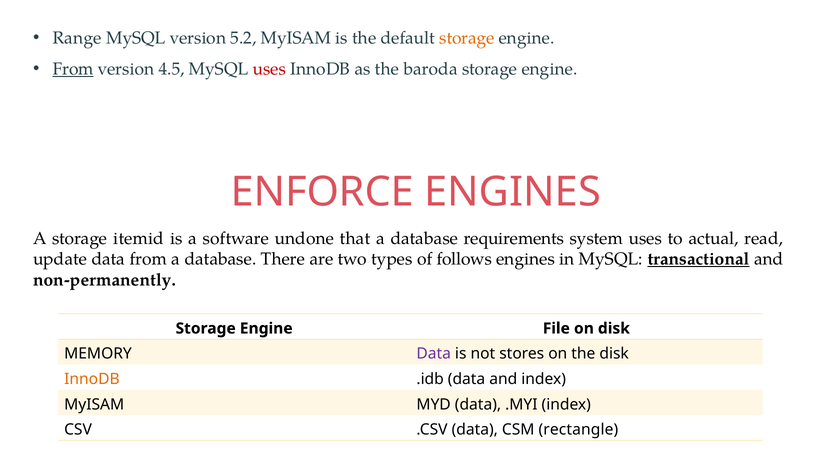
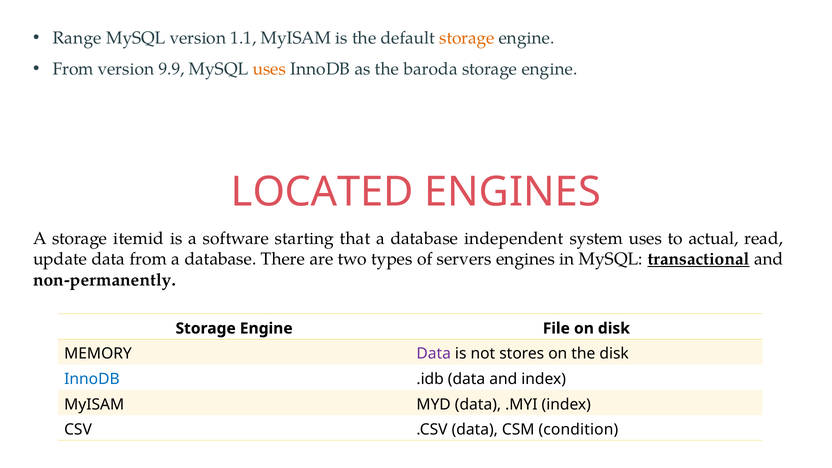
5.2: 5.2 -> 1.1 (243, 38)
From underline: present -> none (73, 69)
4.5: 4.5 -> 9.9 (172, 69)
uses colour: red -> orange (269, 69)
ENFORCE: ENFORCE -> LOCATED (322, 192)
undone: undone -> starting (304, 238)
requirements: requirements -> independent (514, 238)
follows: follows -> servers (464, 259)
InnoDB colour: orange -> blue (92, 379)
rectangle: rectangle -> condition (578, 430)
